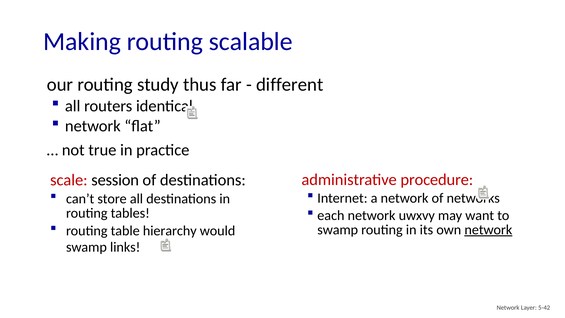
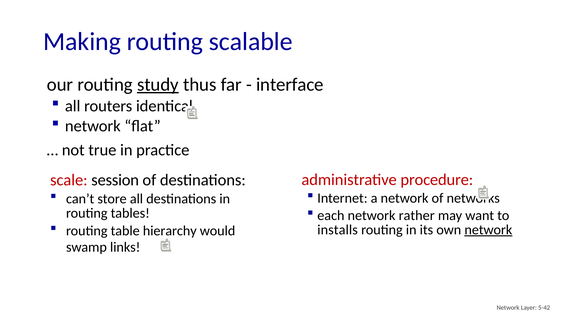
study underline: none -> present (158, 85)
different: different -> interface (290, 85)
uwxvy: uwxvy -> rather (417, 215)
swamp: swamp -> installs (338, 230)
